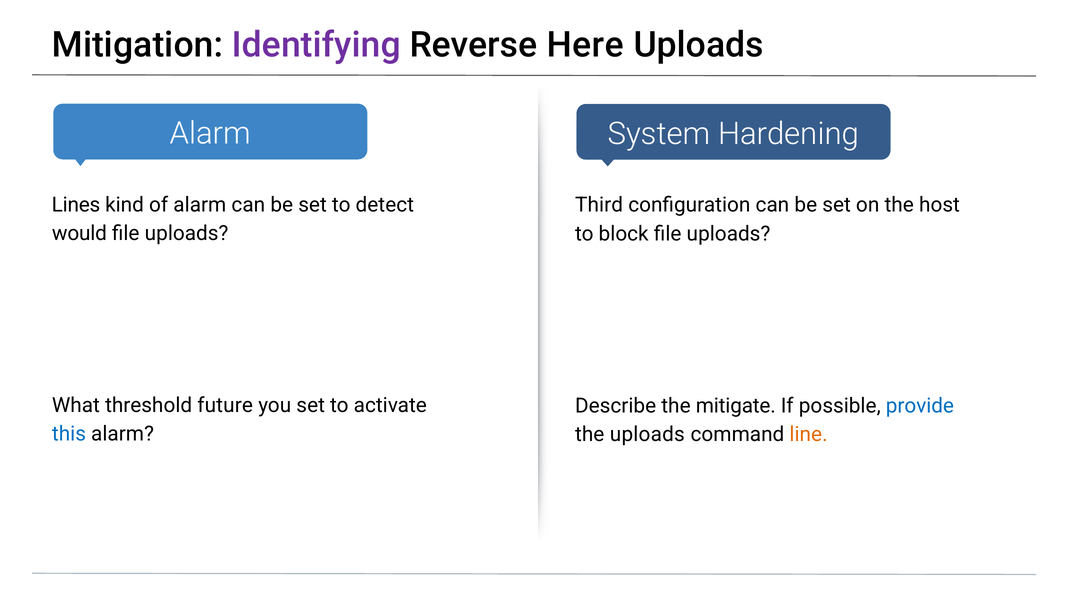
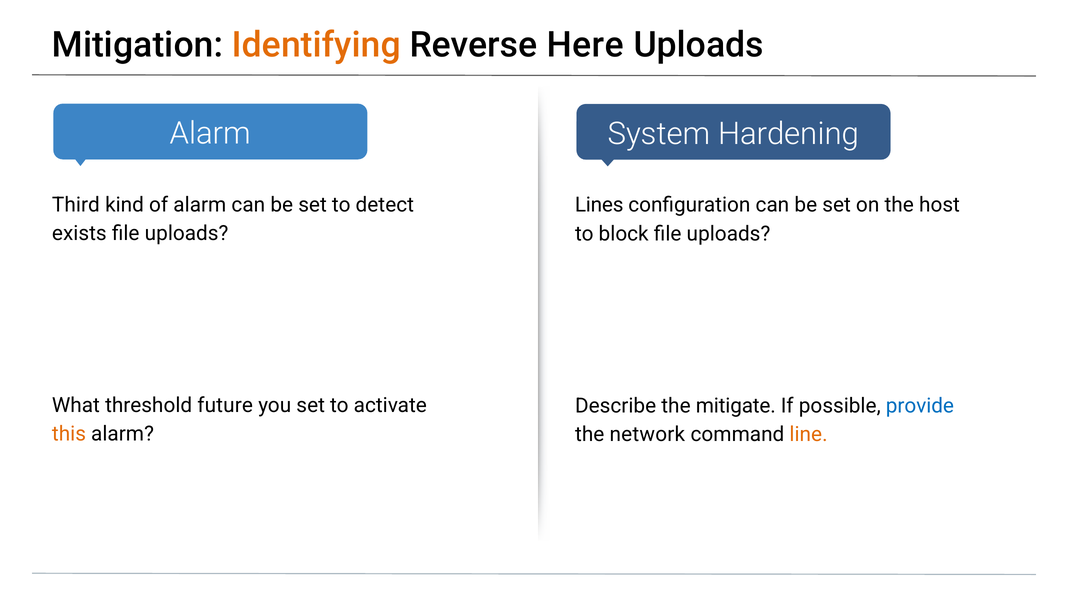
Identifying colour: purple -> orange (316, 45)
Lines: Lines -> Third (76, 205)
Third: Third -> Lines (599, 205)
would: would -> exists (79, 233)
this colour: blue -> orange (69, 434)
the uploads: uploads -> network (647, 434)
